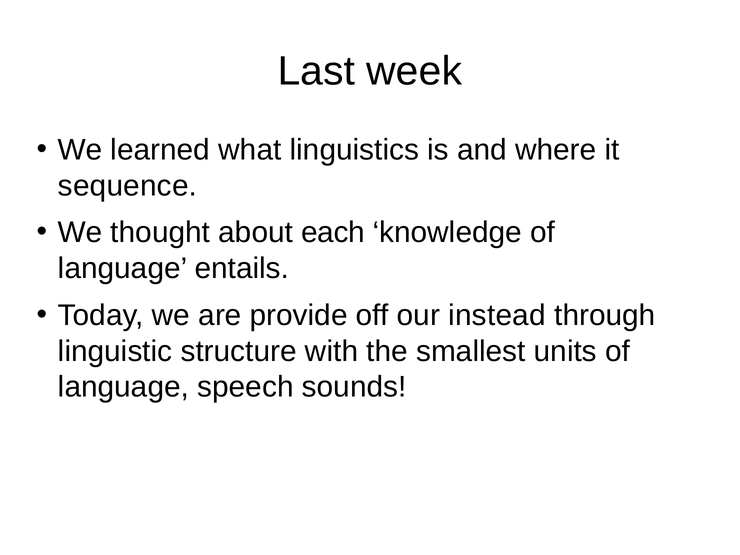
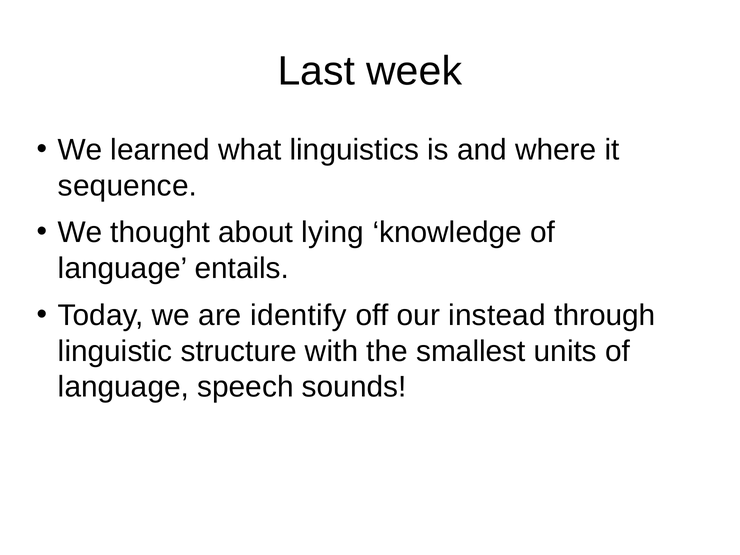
each: each -> lying (333, 233)
provide: provide -> identify (299, 315)
